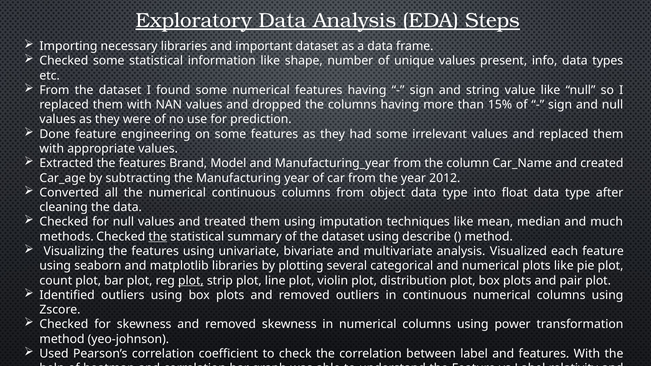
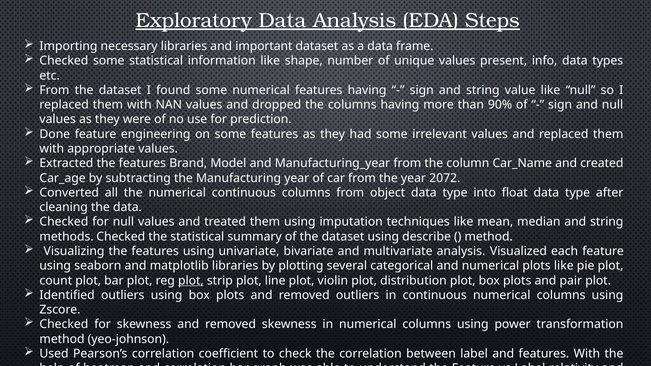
15%: 15% -> 90% (500, 105)
2012: 2012 -> 2072 (445, 178)
median and much: much -> string (607, 222)
the underline: present -> none (158, 237)
